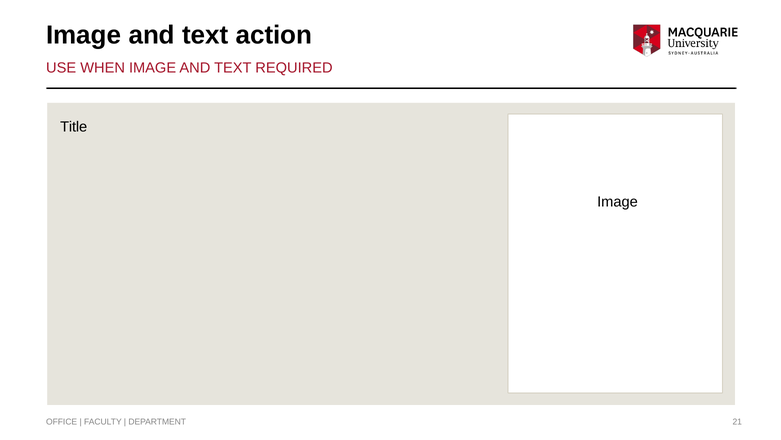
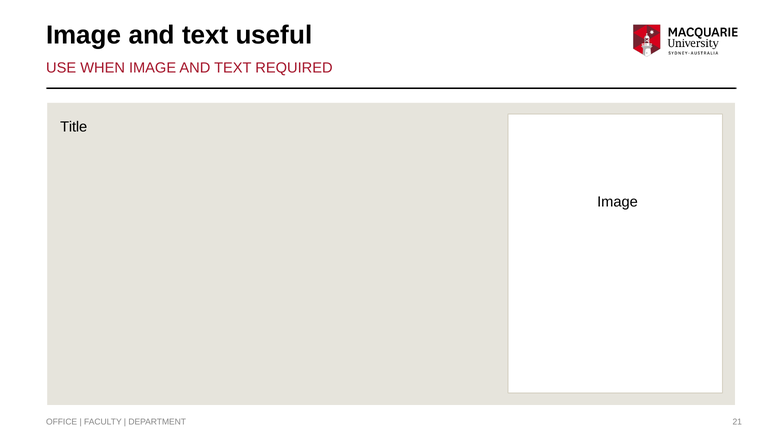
action: action -> useful (274, 35)
